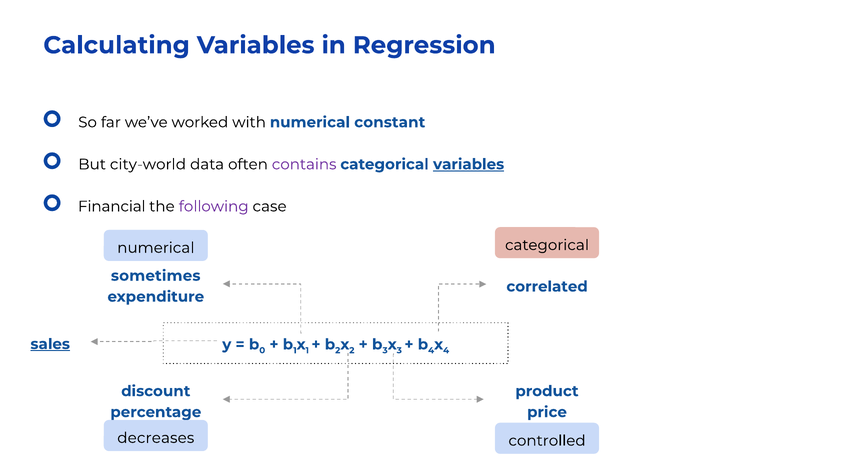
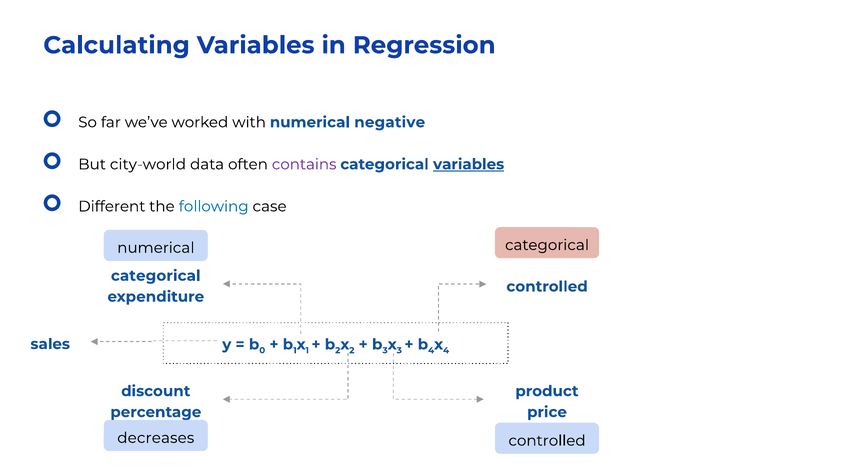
constant: constant -> negative (390, 122)
Financial: Financial -> Different (112, 206)
following colour: purple -> blue (214, 206)
sometimes: sometimes -> categorical (156, 276)
correlated: correlated -> controlled (547, 287)
sales underline: present -> none (50, 344)
